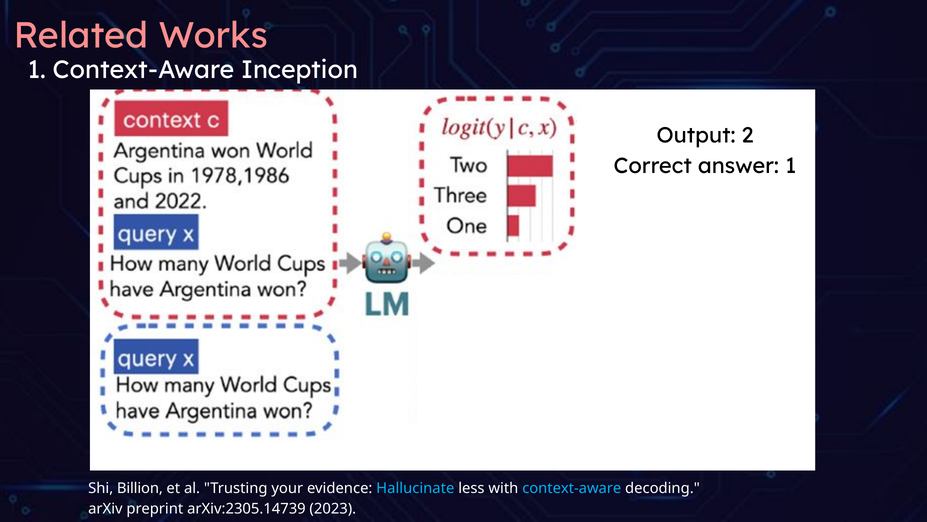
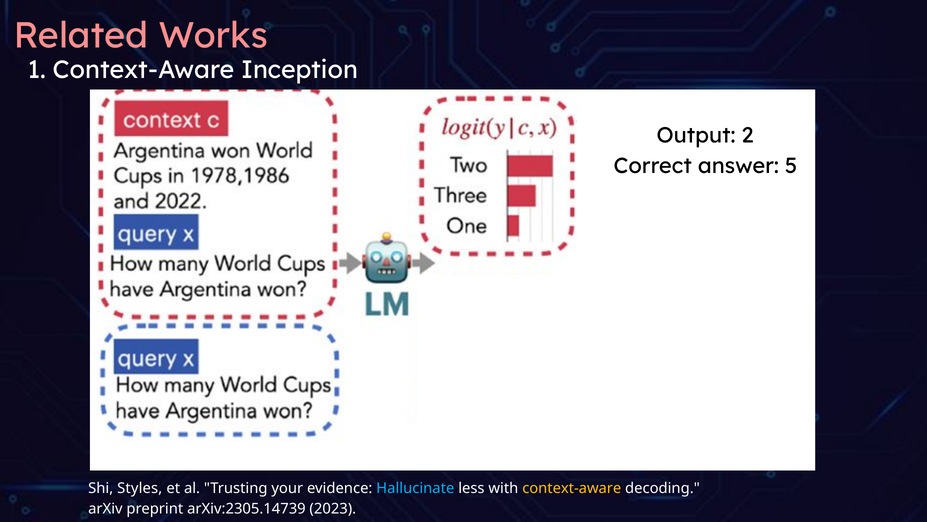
answer 1: 1 -> 5 (791, 166)
Billion: Billion -> Styles (140, 488)
context-aware colour: light blue -> yellow (572, 488)
